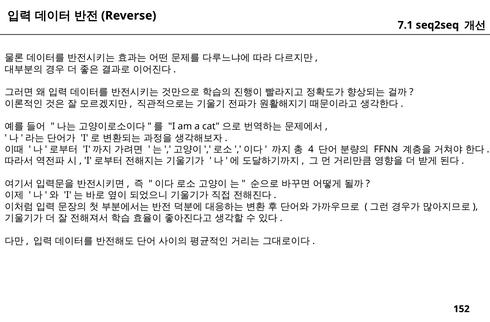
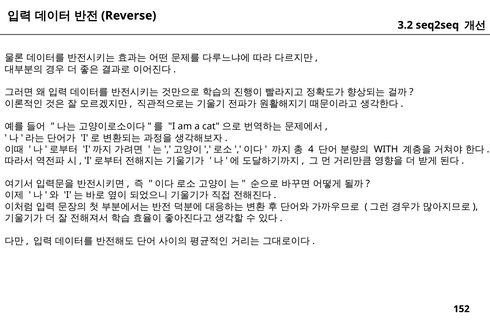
7.1: 7.1 -> 3.2 (405, 25)
FFNN: FFNN -> WITH (386, 149)
